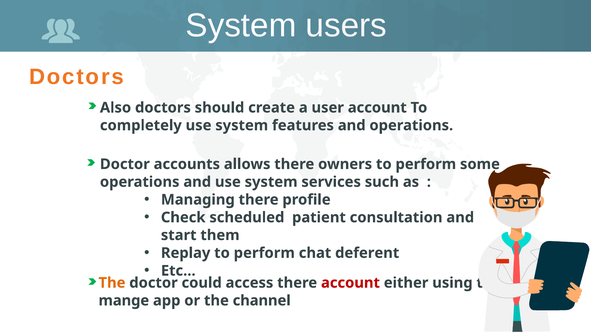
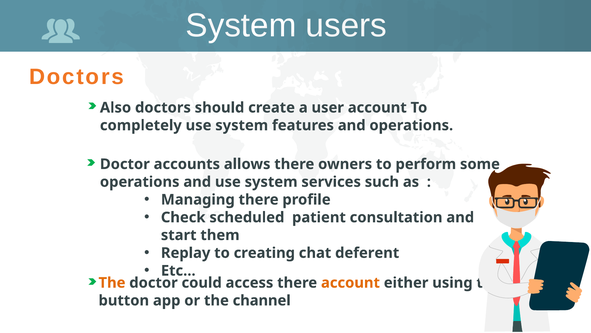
Replay to perform: perform -> creating (264, 253)
account colour: red -> orange (350, 282)
mange: mange -> button (124, 300)
